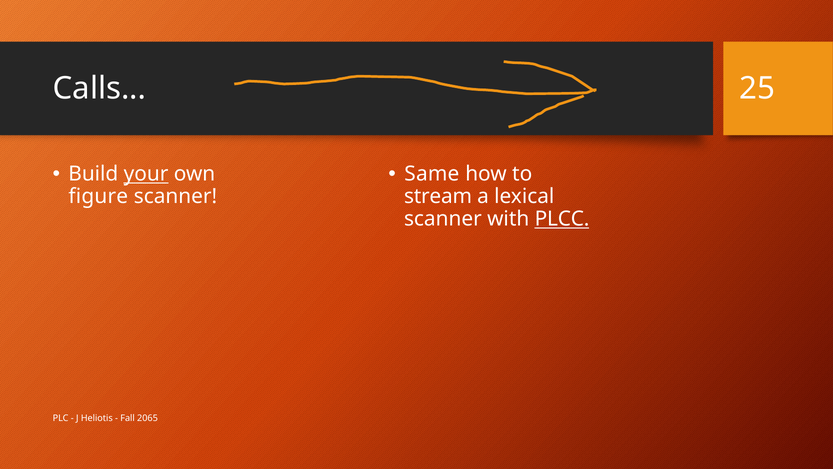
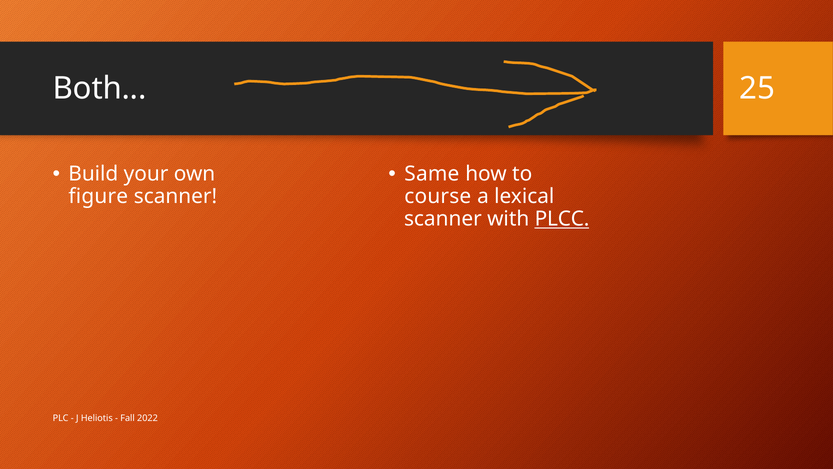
Calls: Calls -> Both (100, 88)
your underline: present -> none (146, 174)
stream: stream -> course (438, 196)
2065: 2065 -> 2022 (147, 418)
